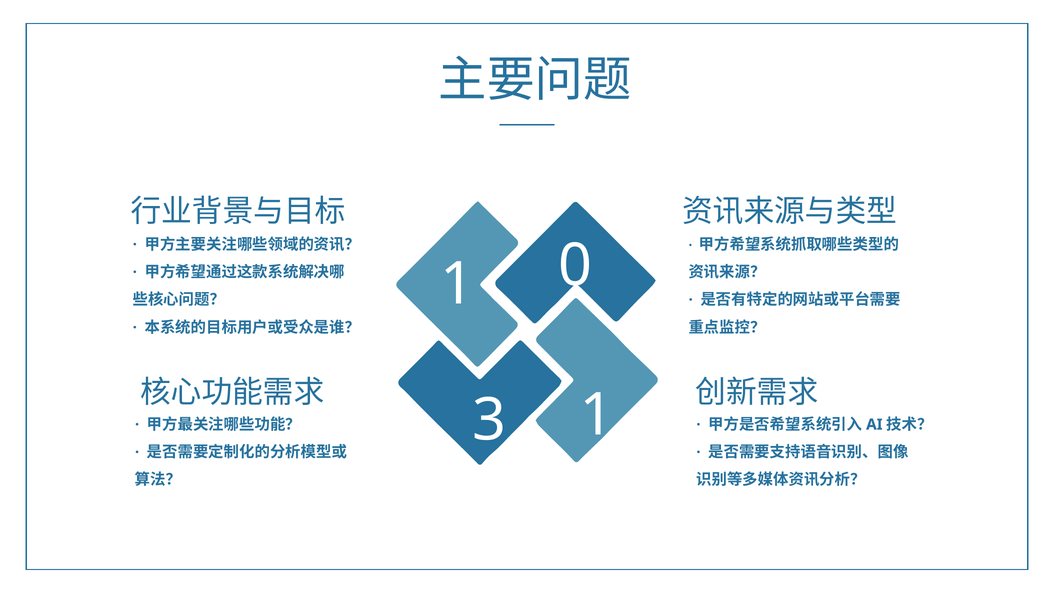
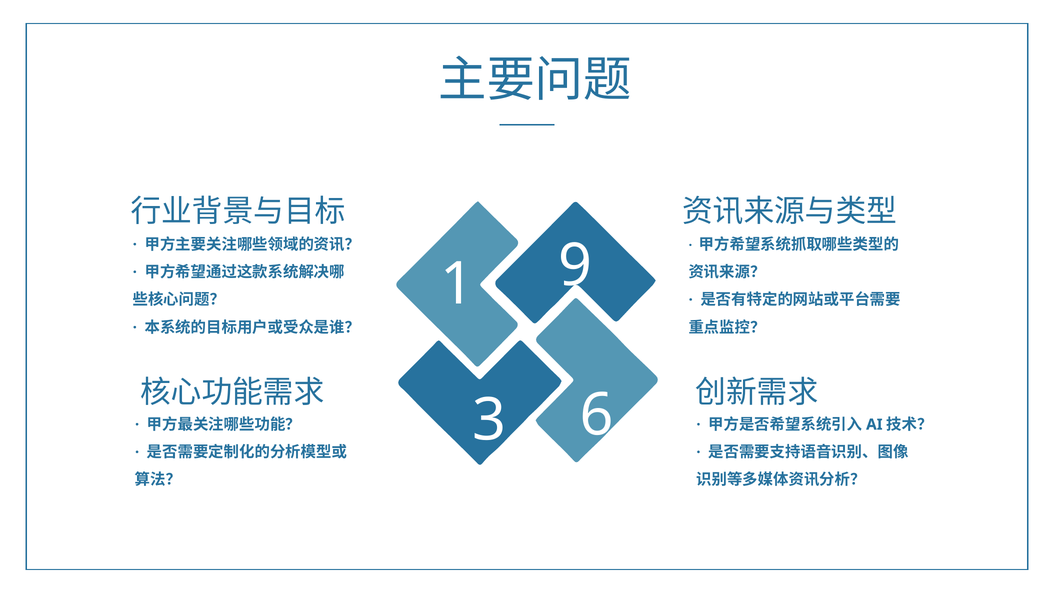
0: 0 -> 9 (575, 265)
3 1: 1 -> 6 (597, 415)
